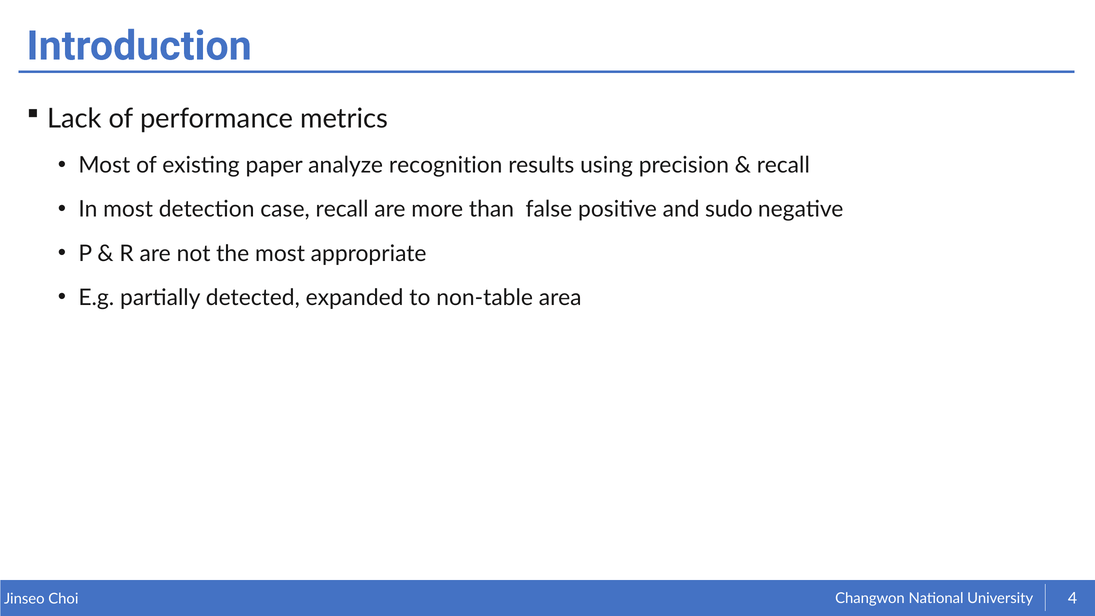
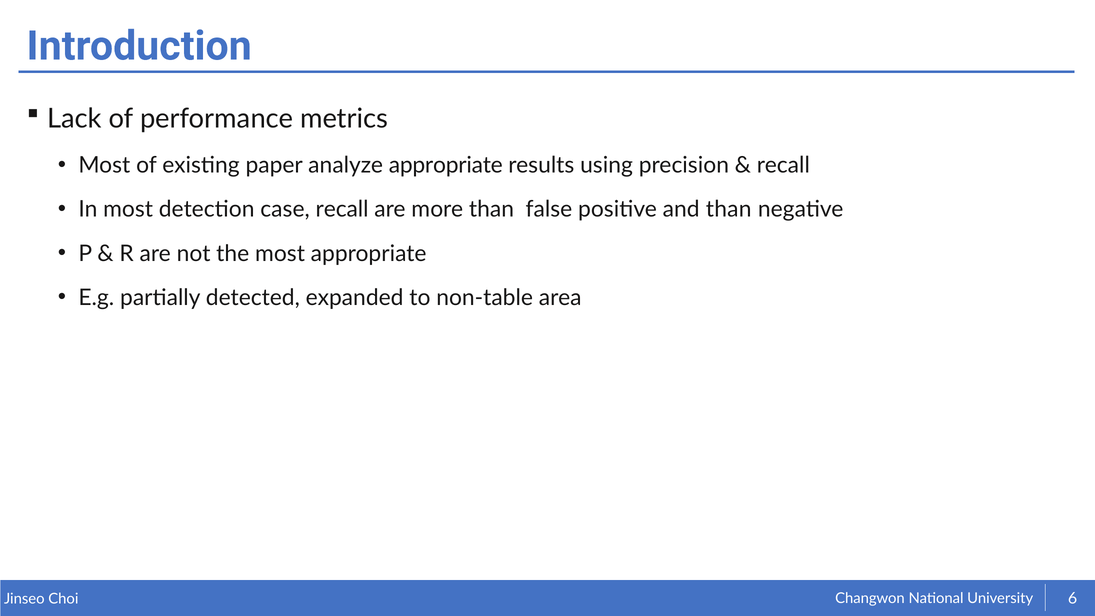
analyze recognition: recognition -> appropriate (446, 165)
and sudo: sudo -> than (729, 209)
4: 4 -> 6 (1073, 598)
